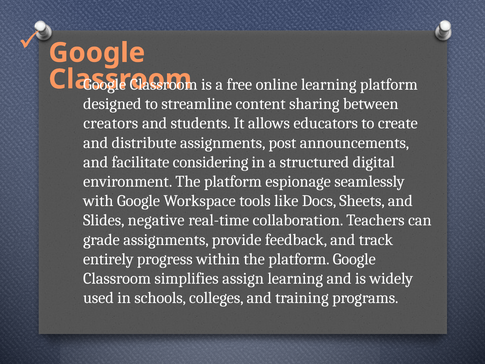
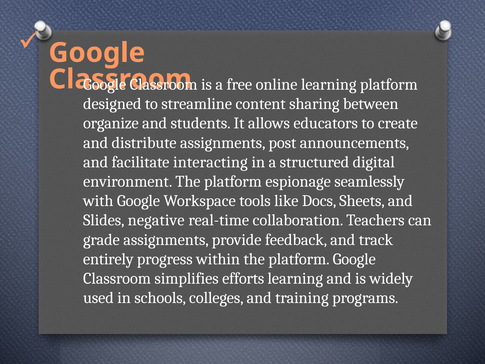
creators: creators -> organize (111, 123)
considering: considering -> interacting (210, 162)
assign: assign -> efforts (243, 278)
